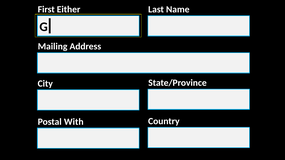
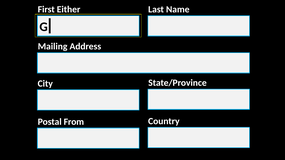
With: With -> From (74, 122)
